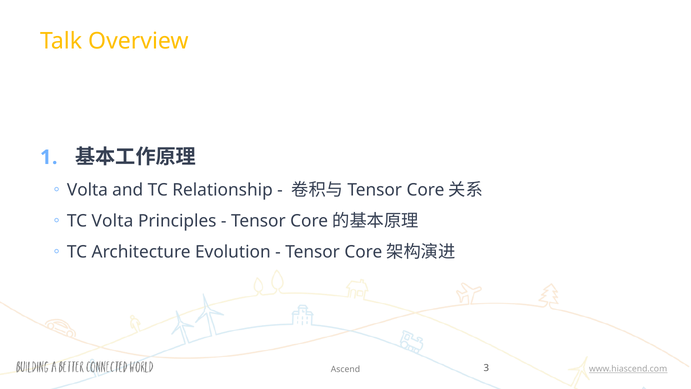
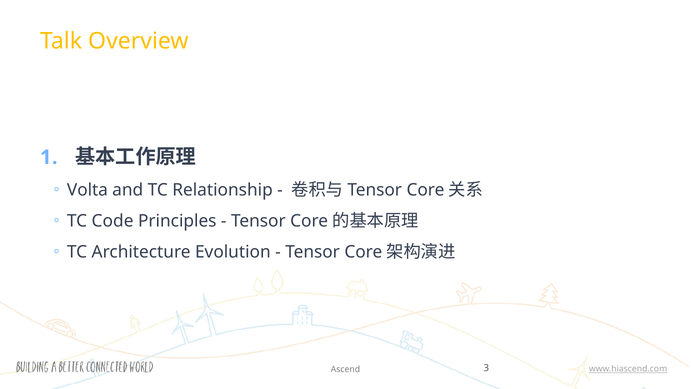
TC Volta: Volta -> Code (113, 221)
